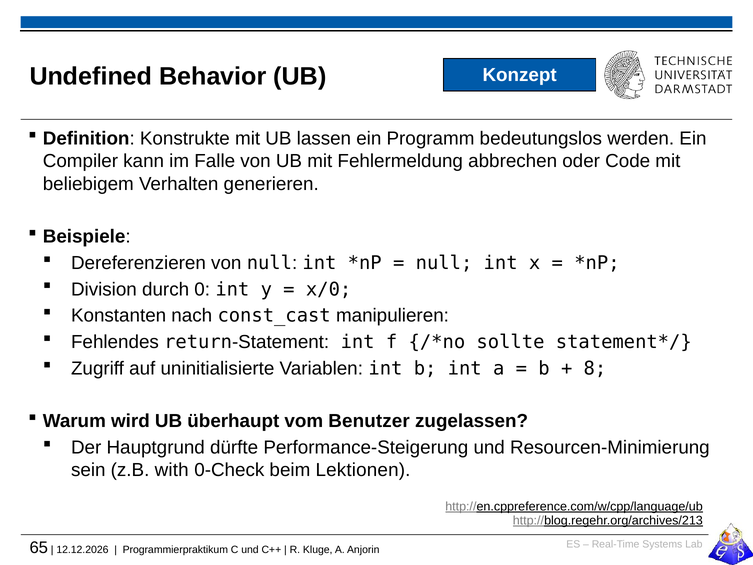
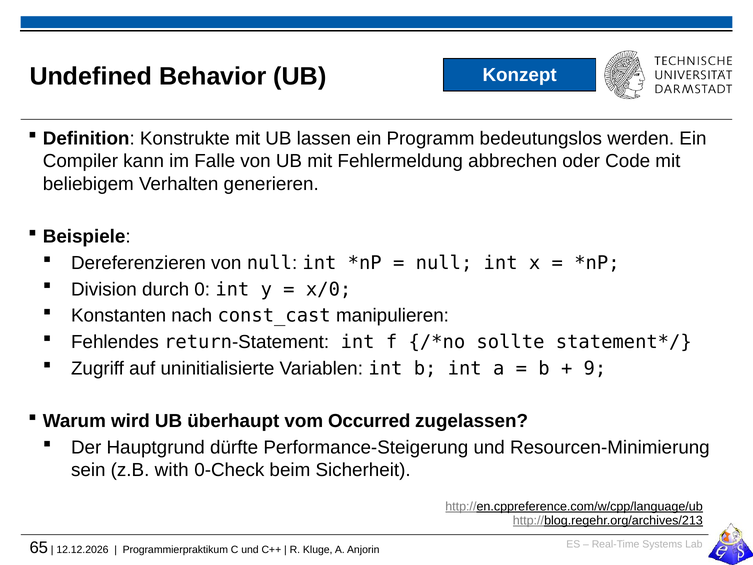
8: 8 -> 9 (595, 368)
Benutzer: Benutzer -> Occurred (369, 421)
Lektionen: Lektionen -> Sicherheit (363, 470)
